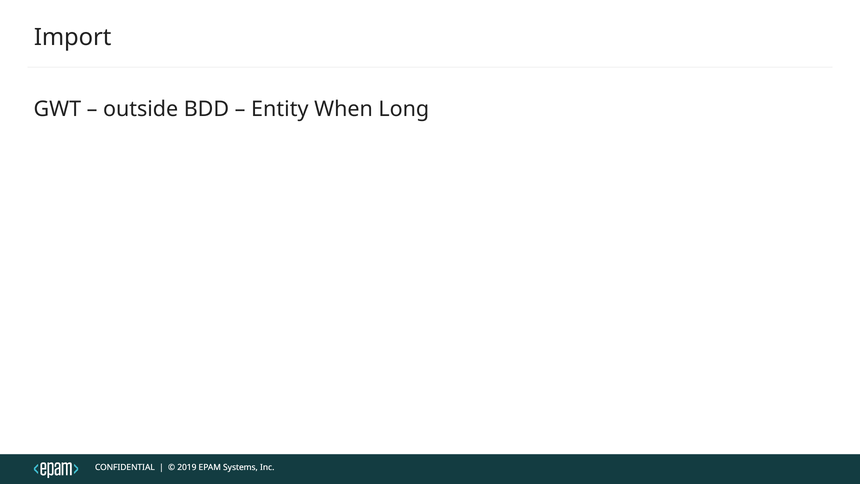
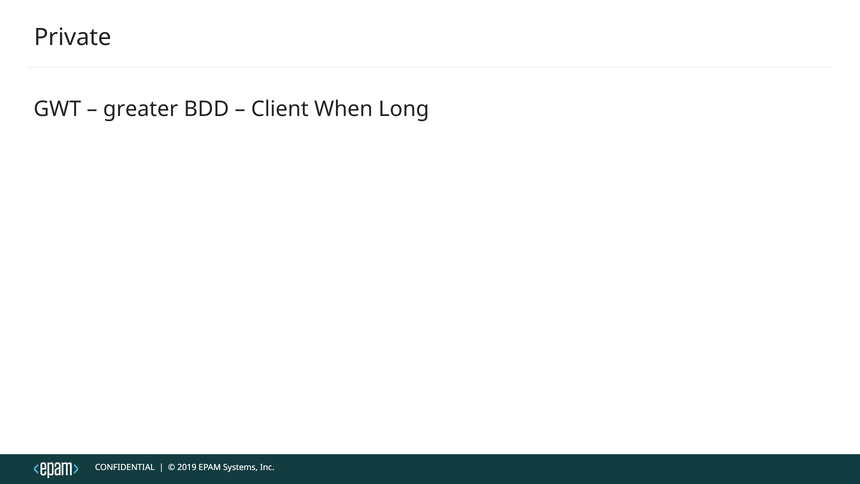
Import: Import -> Private (73, 37)
outside: outside -> greater (141, 109)
Entity: Entity -> Client (280, 109)
